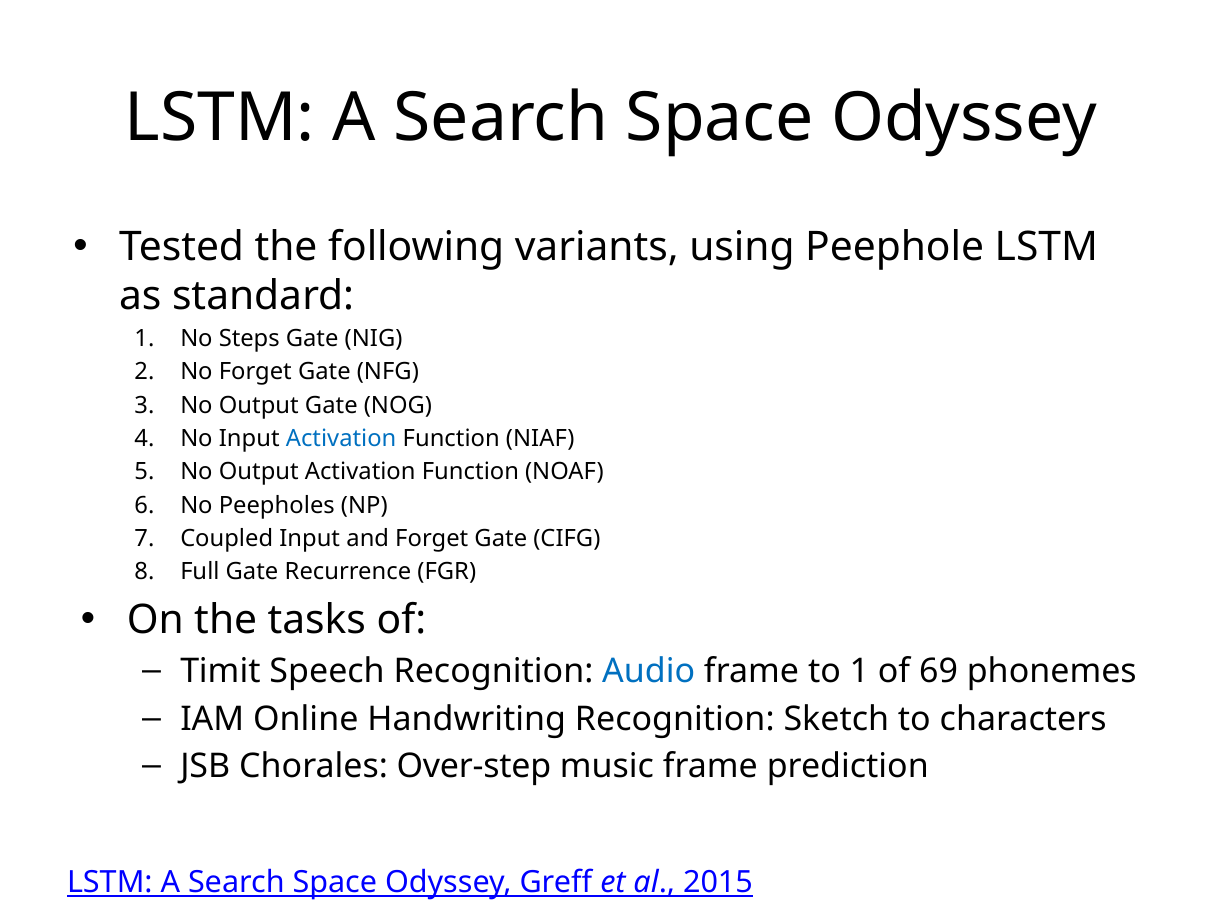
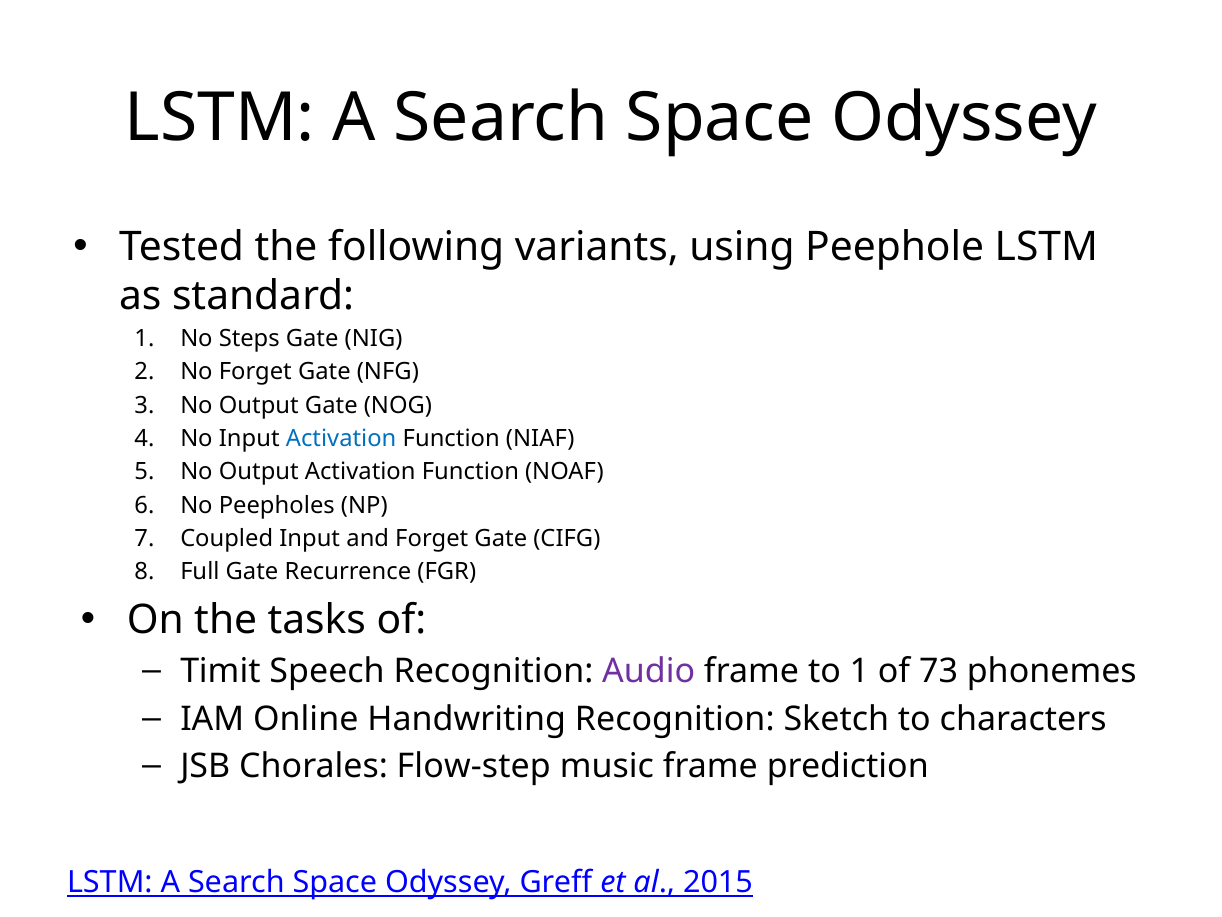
Audio colour: blue -> purple (649, 671)
69: 69 -> 73 (938, 671)
Over-step: Over-step -> Flow-step (474, 766)
